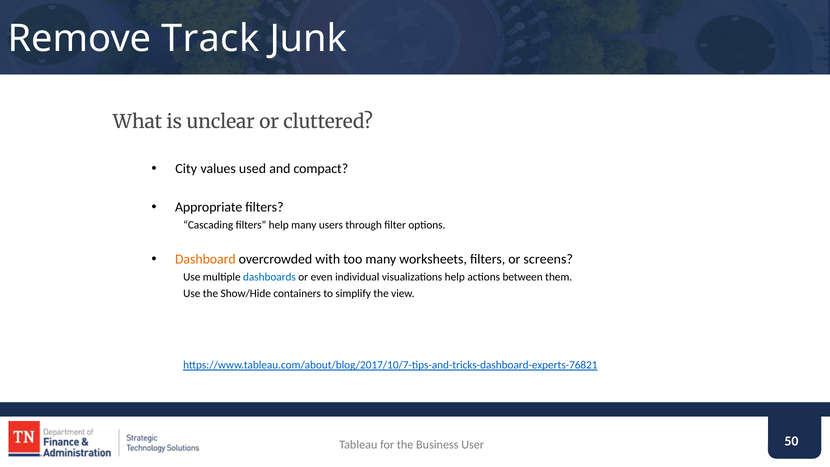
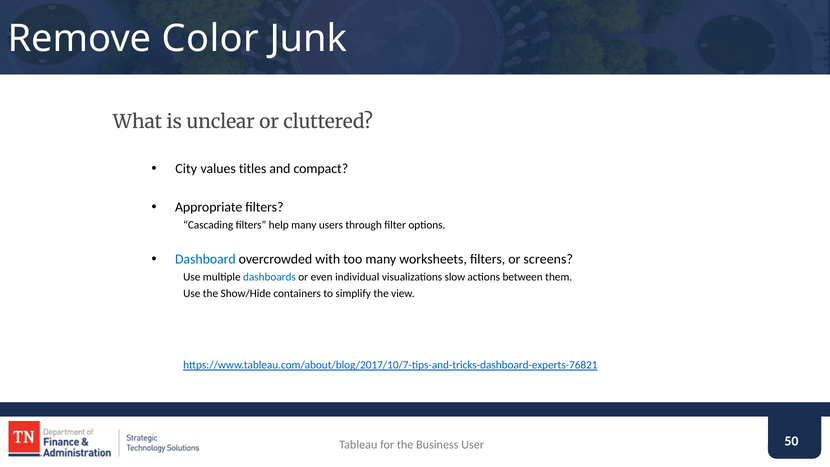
Track: Track -> Color (210, 39)
used: used -> titles (253, 169)
Dashboard colour: orange -> blue (205, 259)
visualizations help: help -> slow (455, 277)
